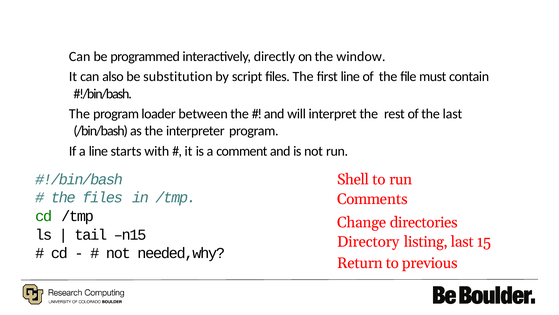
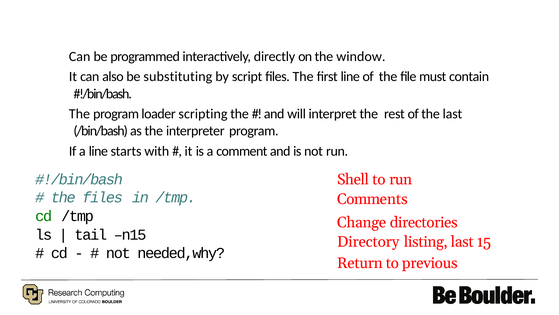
substitution: substitution -> substituting (178, 77)
between: between -> scripting (203, 114)
